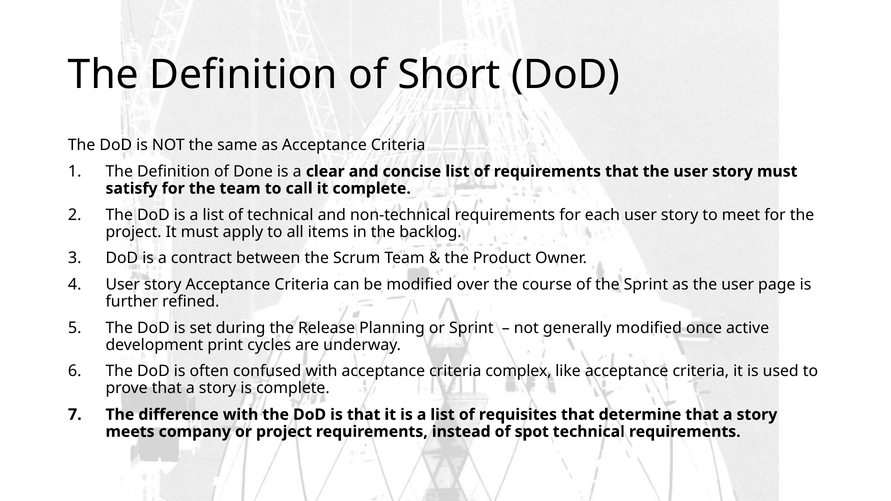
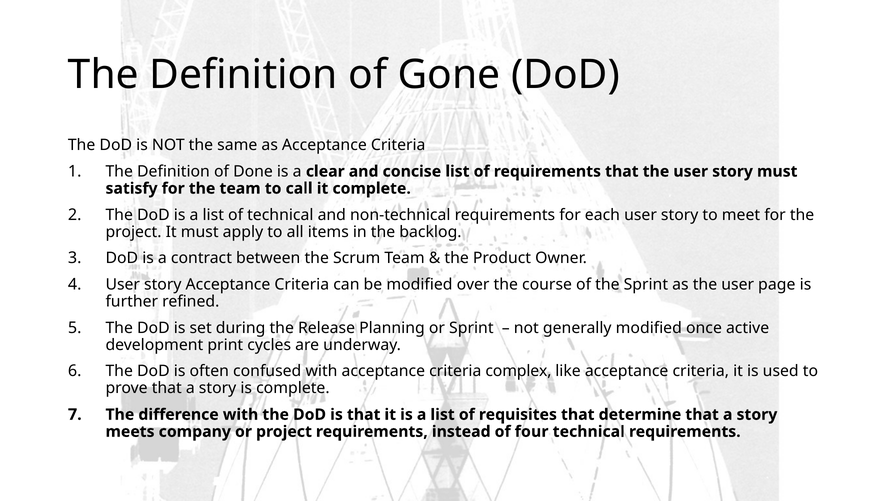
Short: Short -> Gone (449, 75)
spot: spot -> four (532, 432)
